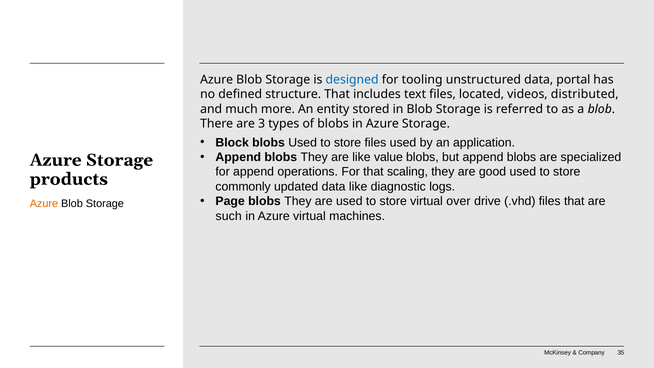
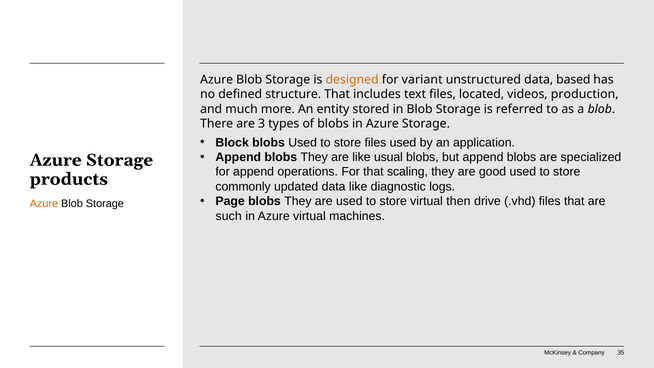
designed colour: blue -> orange (352, 79)
tooling: tooling -> variant (422, 79)
portal: portal -> based (573, 79)
distributed: distributed -> production (585, 94)
value: value -> usual (388, 157)
over: over -> then (458, 201)
